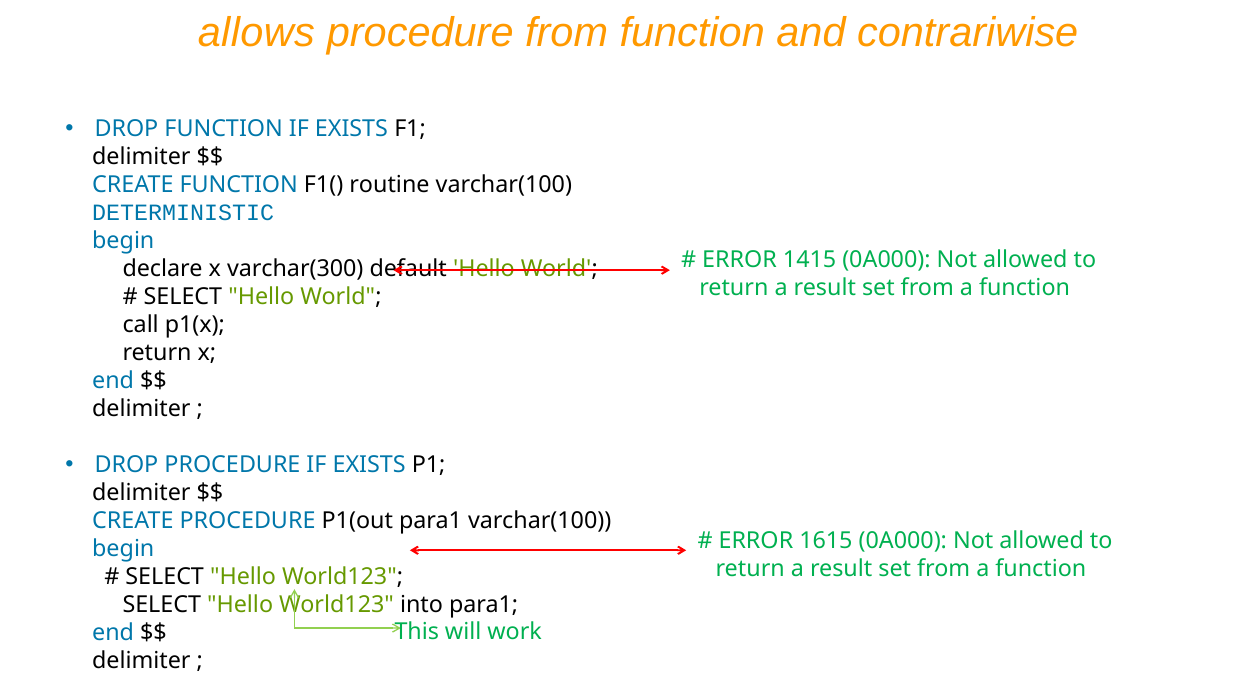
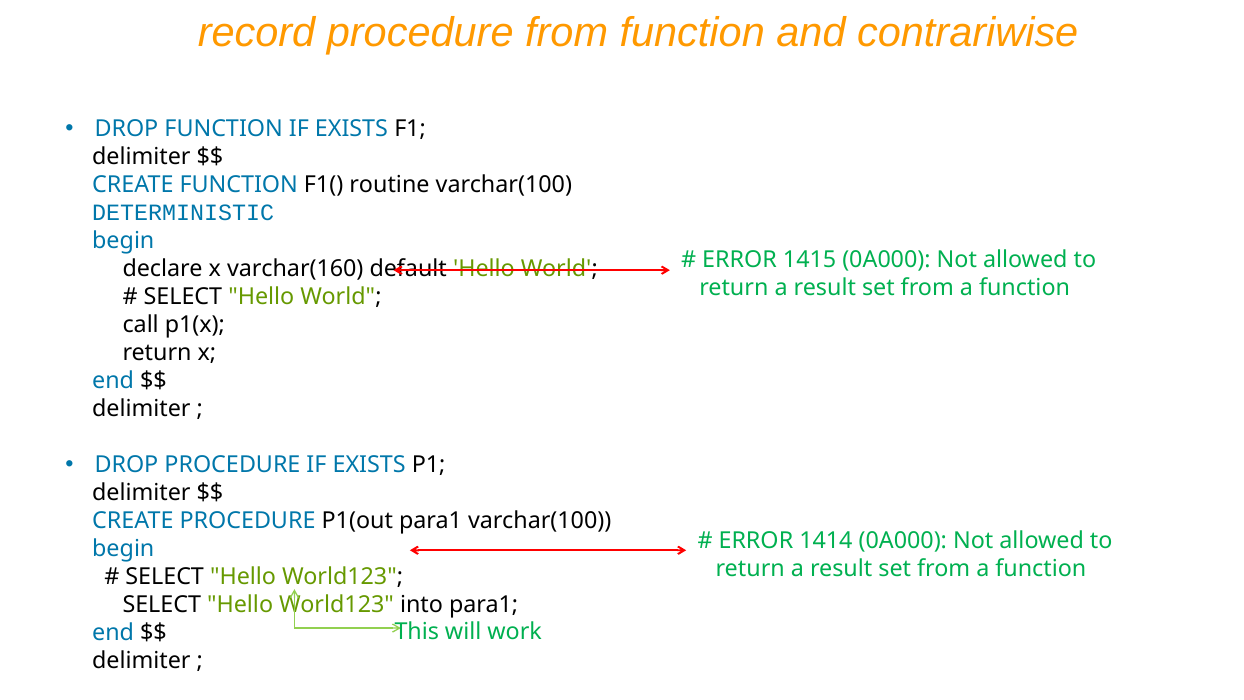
allows: allows -> record (257, 32)
varchar(300: varchar(300 -> varchar(160 (295, 269)
1615: 1615 -> 1414 (826, 540)
